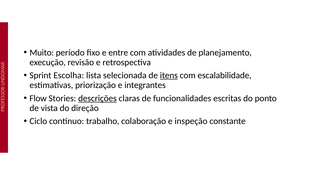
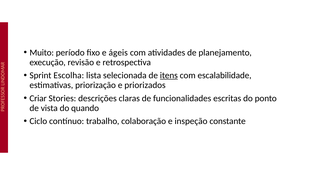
entre: entre -> ágeis (118, 53)
integrantes: integrantes -> priorizados (145, 85)
Flow: Flow -> Criar (38, 98)
descrições underline: present -> none (97, 98)
direção: direção -> quando (85, 108)
